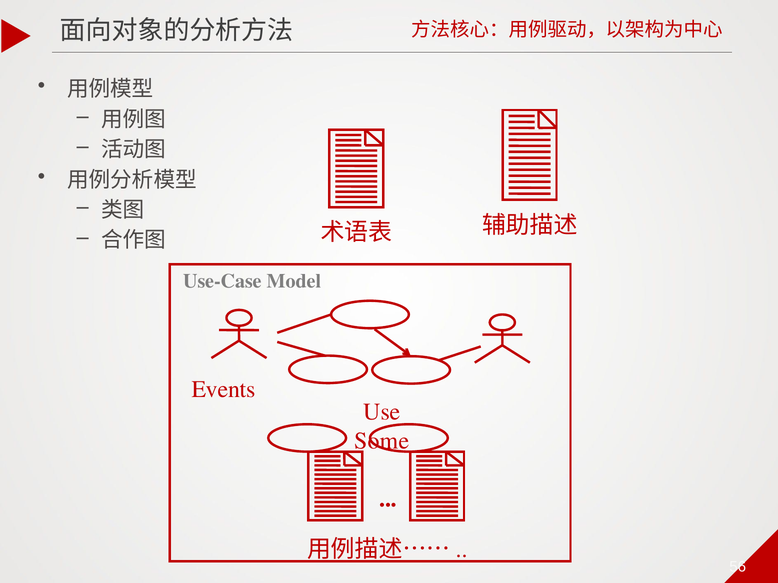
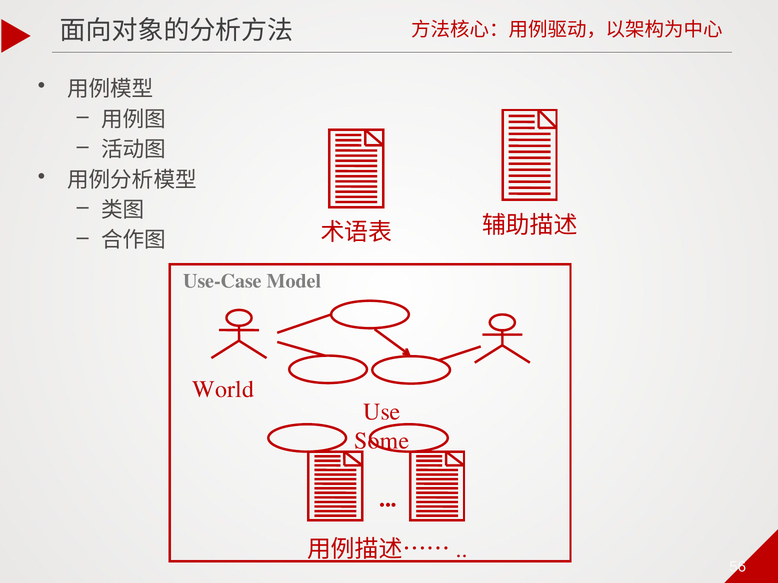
Events: Events -> World (223, 390)
